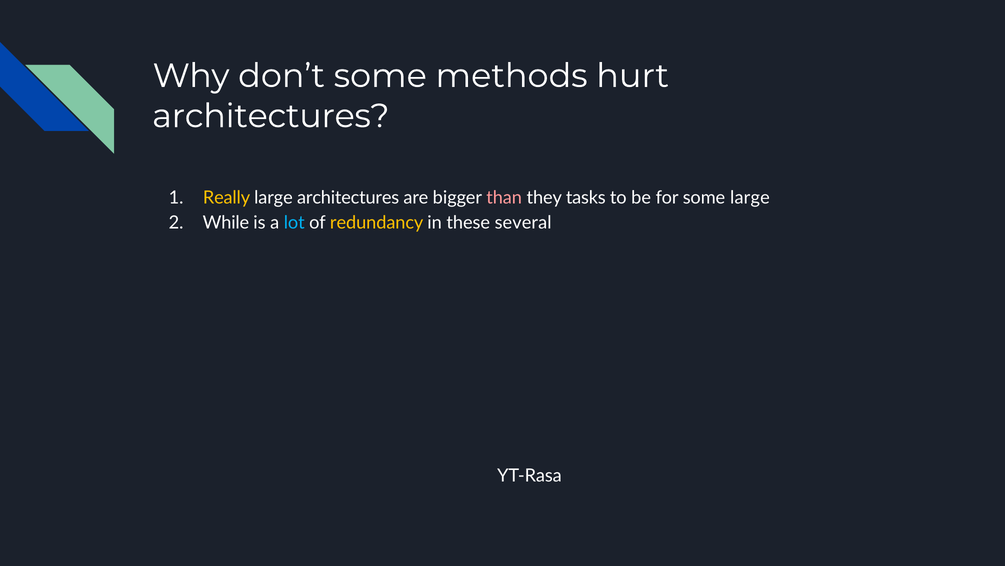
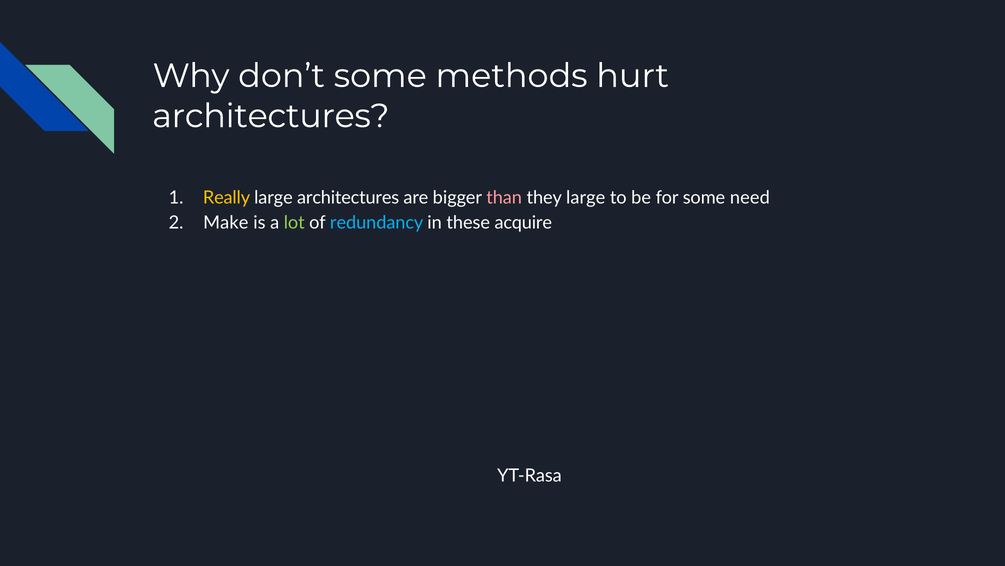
they tasks: tasks -> large (586, 198)
some large: large -> need (750, 198)
While: While -> Make (226, 223)
lot colour: light blue -> light green (294, 223)
redundancy colour: yellow -> light blue (377, 223)
several: several -> acquire (523, 223)
